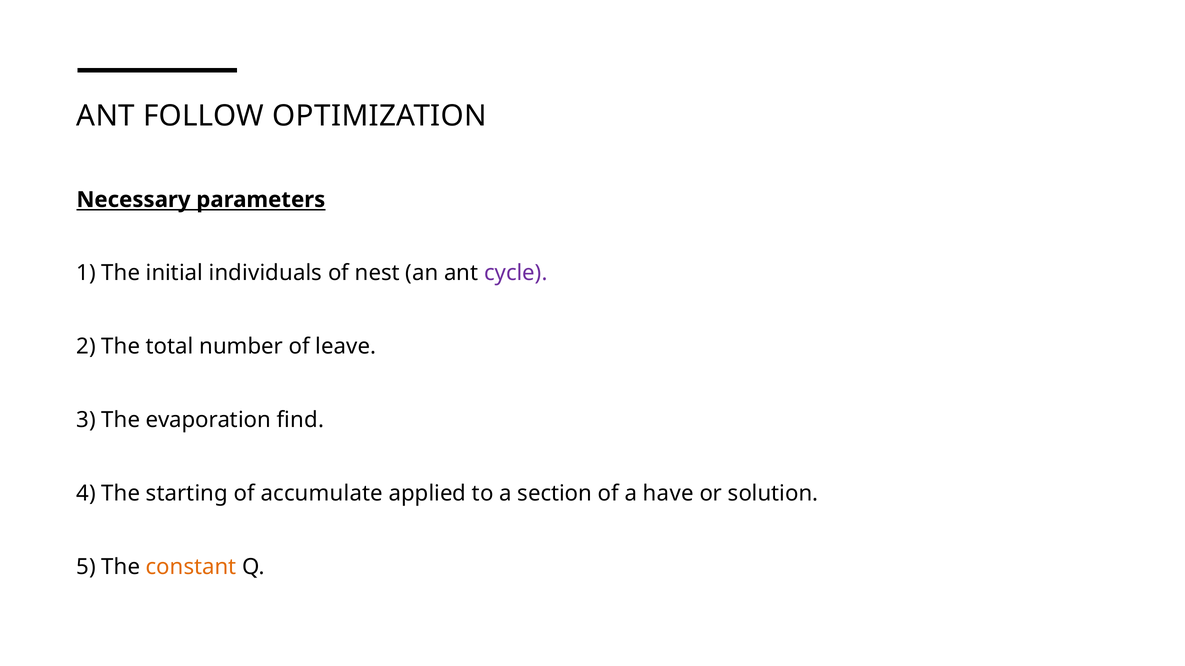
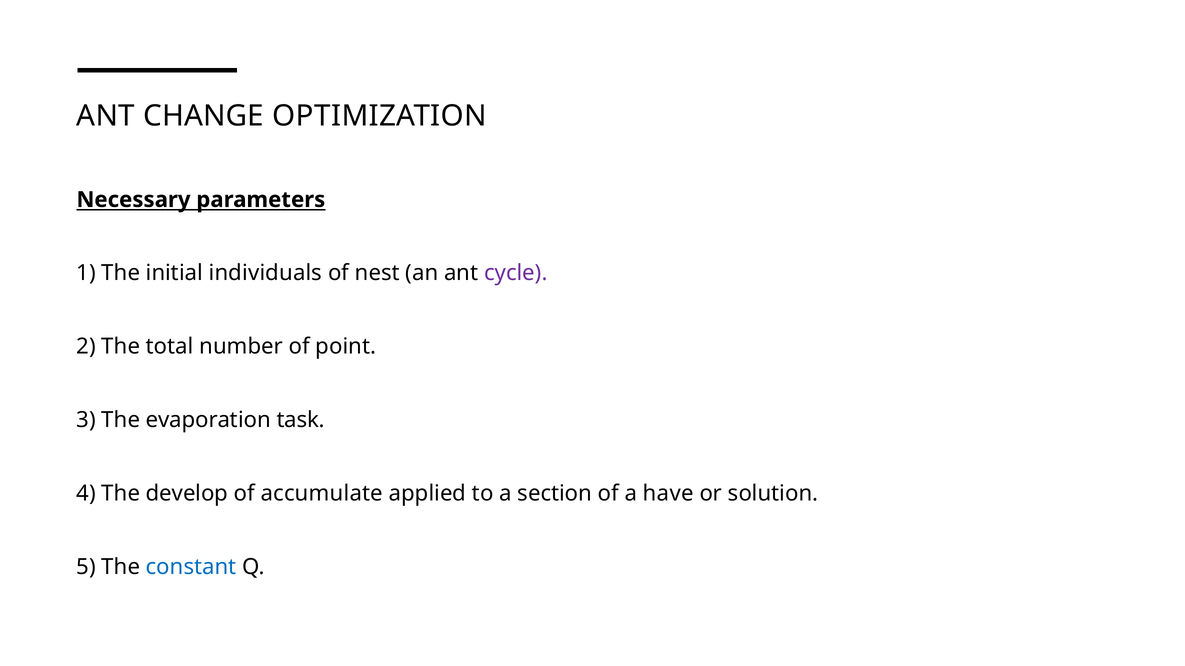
FOLLOW: FOLLOW -> CHANGE (204, 116)
leave: leave -> point (346, 347)
find: find -> task (301, 420)
starting: starting -> develop (187, 494)
constant colour: orange -> blue (191, 567)
